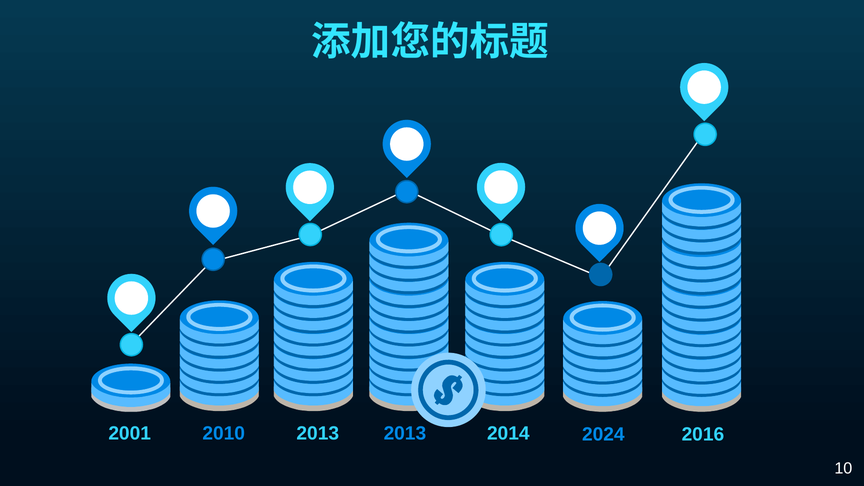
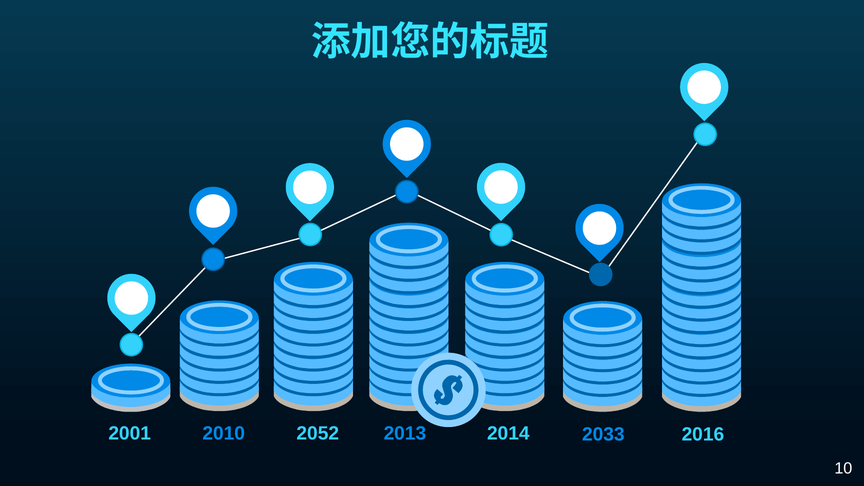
2010 2013: 2013 -> 2052 (318, 433)
2024: 2024 -> 2033 (603, 434)
